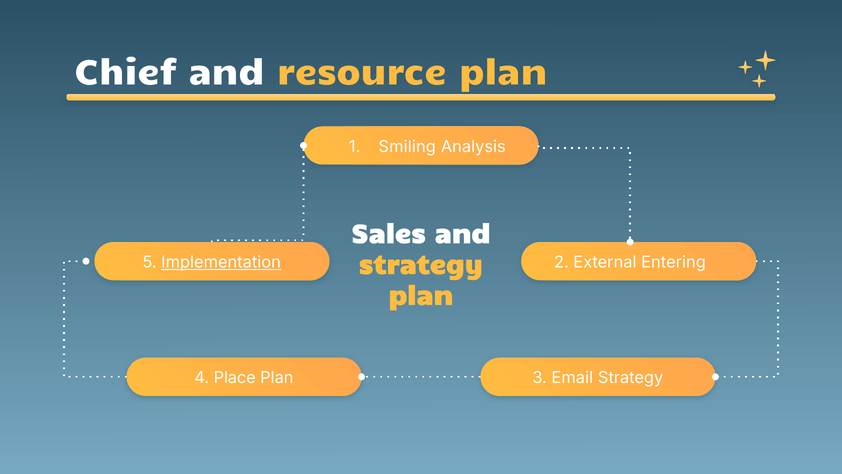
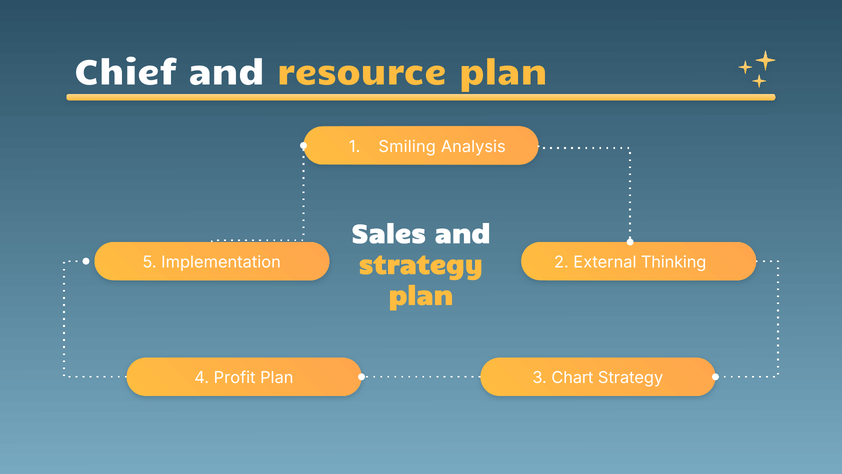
Implementation underline: present -> none (221, 262)
Entering: Entering -> Thinking (674, 262)
Place: Place -> Profit (235, 378)
Email: Email -> Chart (572, 378)
